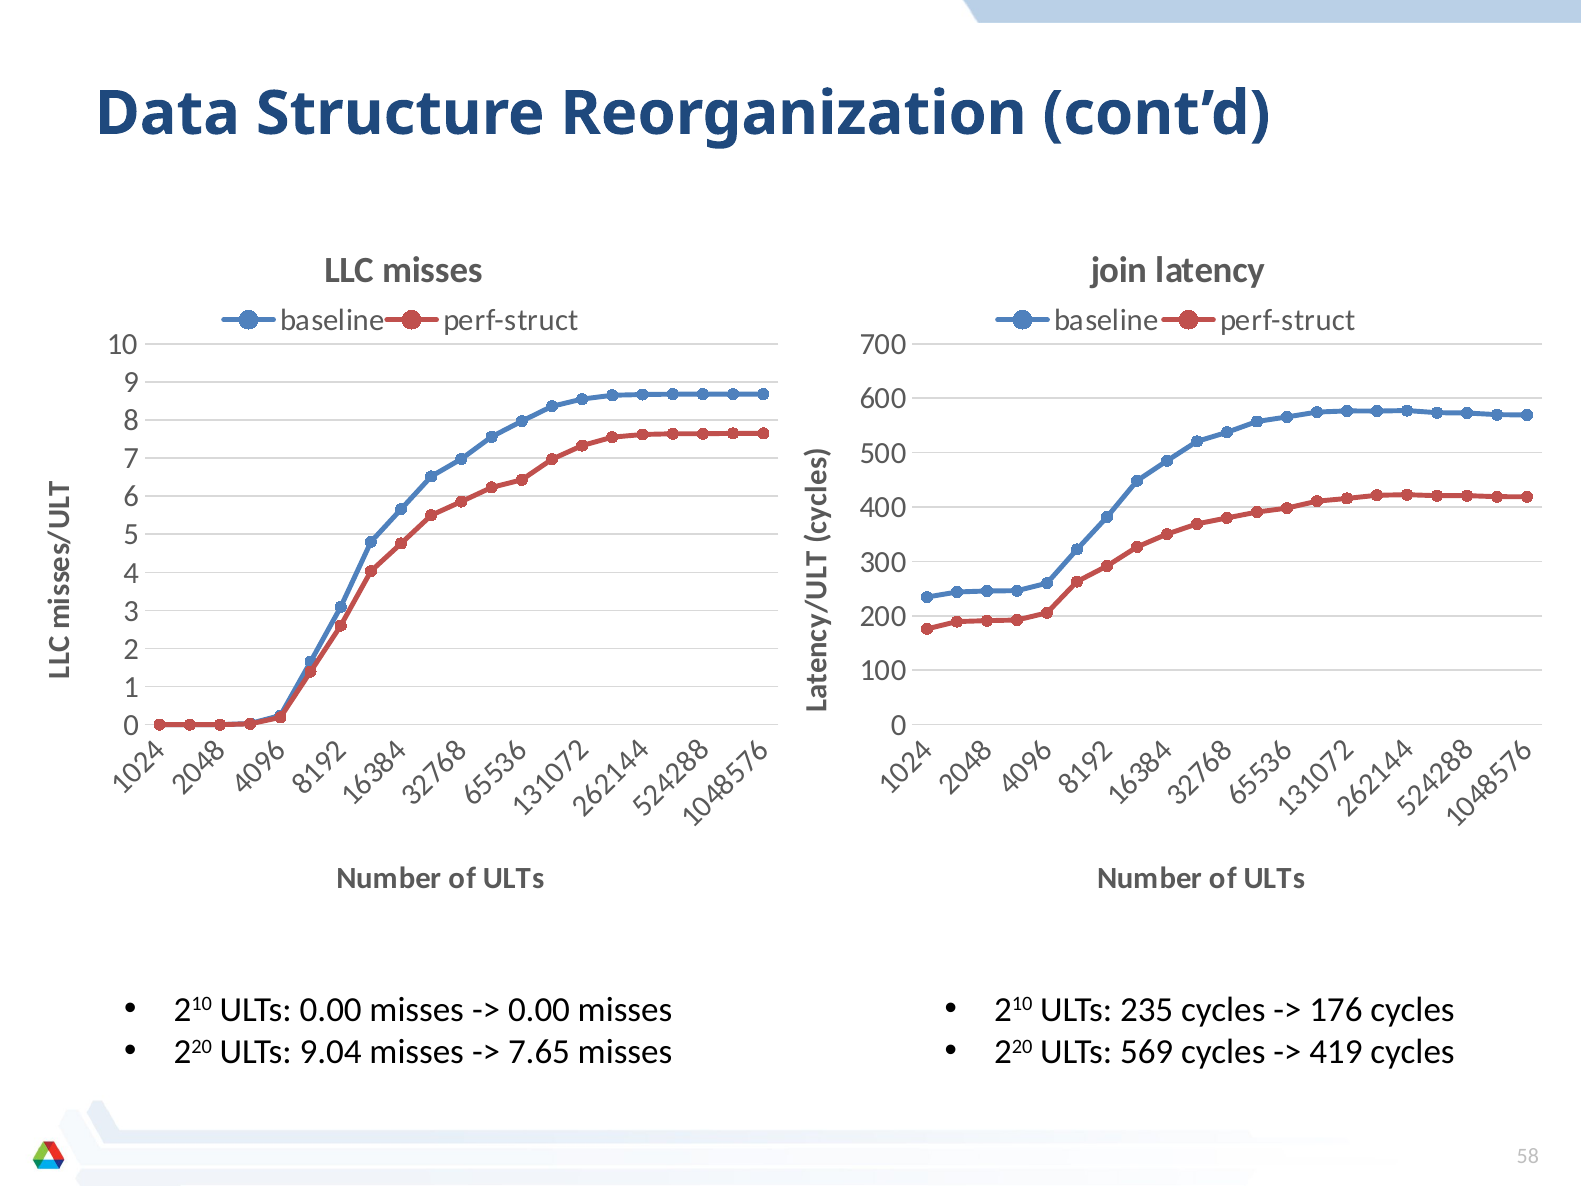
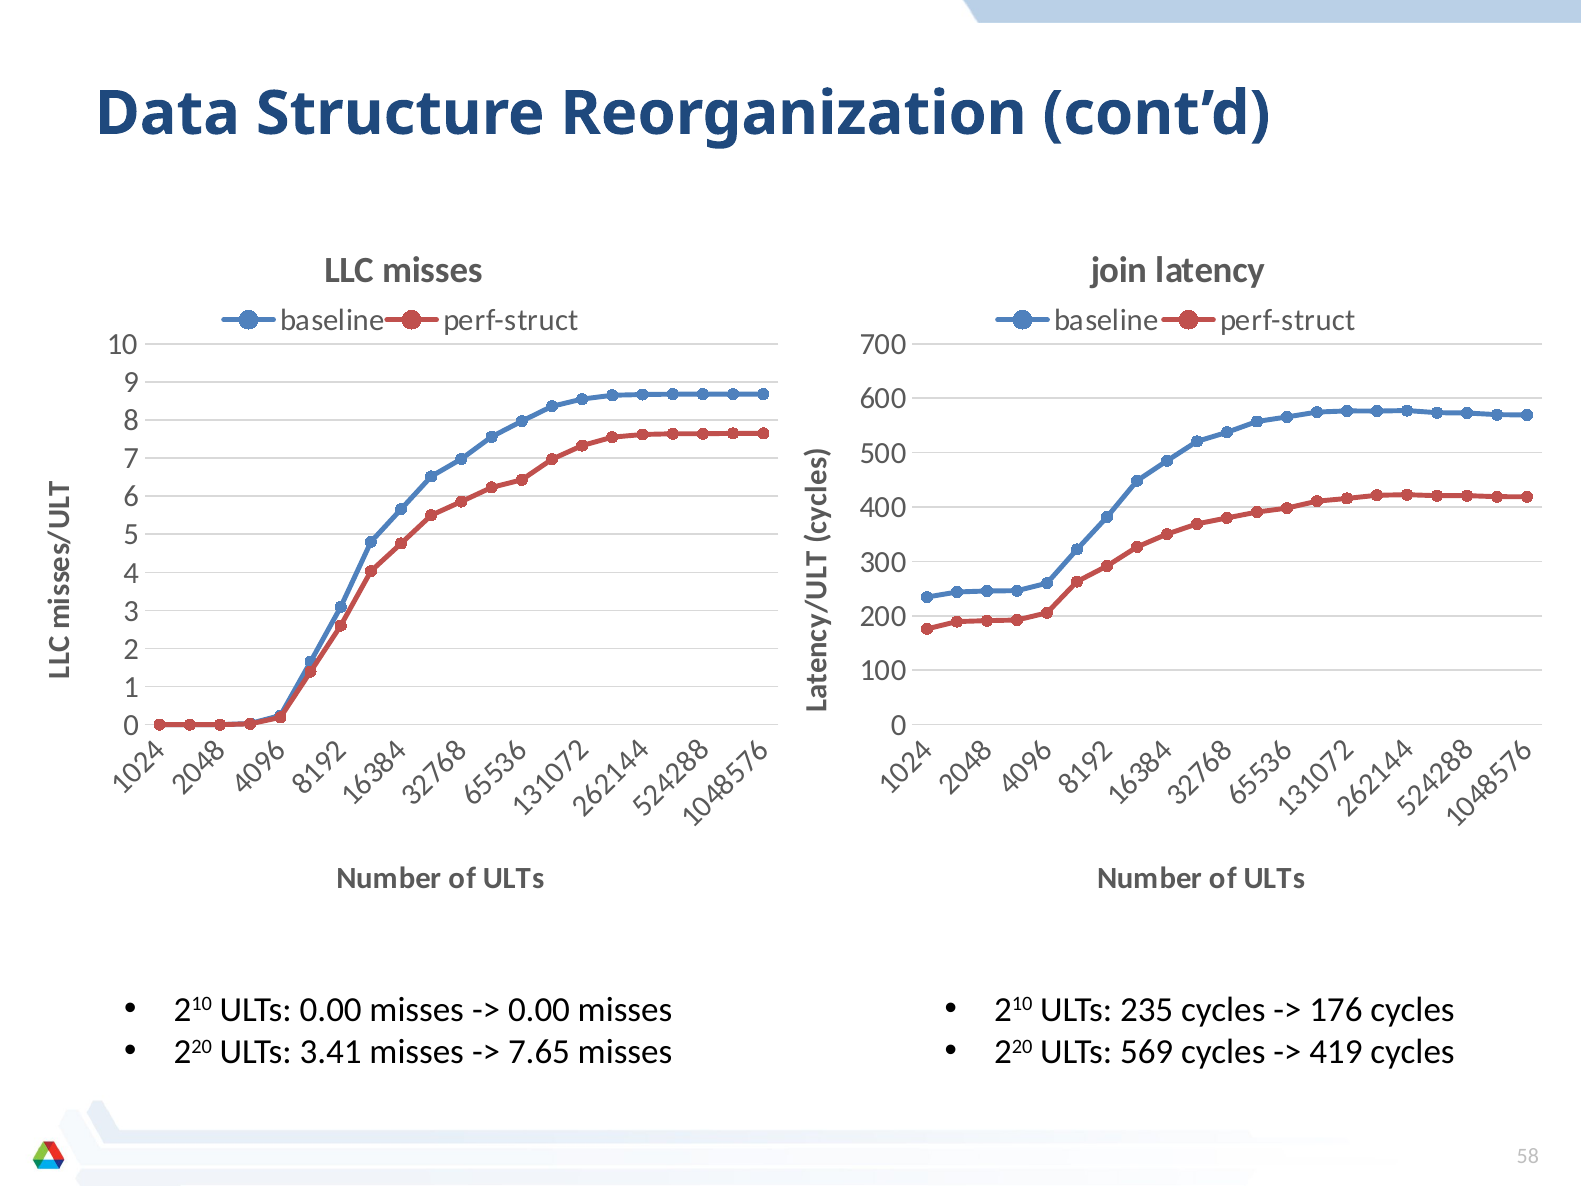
9.04: 9.04 -> 3.41 (331, 1052)
